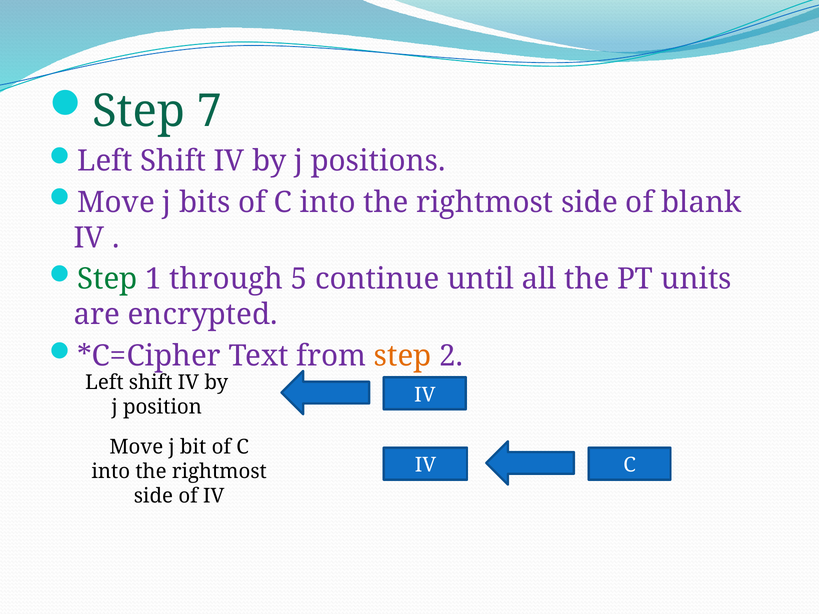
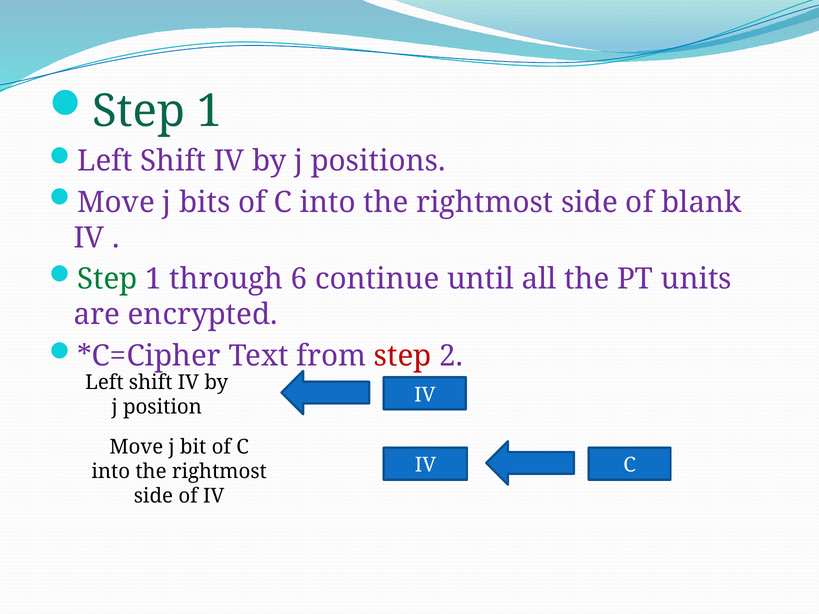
7: 7 -> 1 (210, 111)
5: 5 -> 6 (299, 279)
step colour: orange -> red (403, 356)
